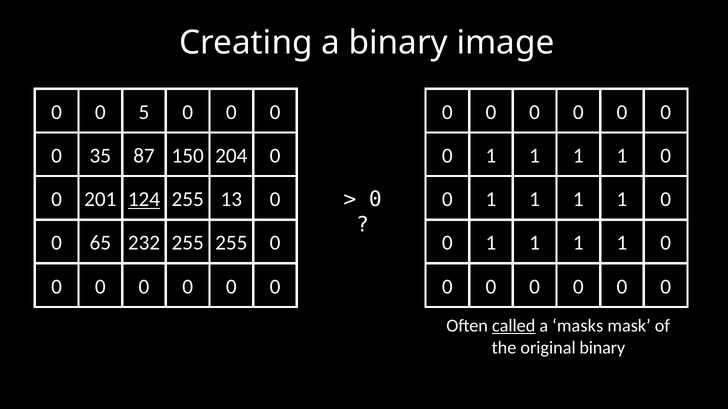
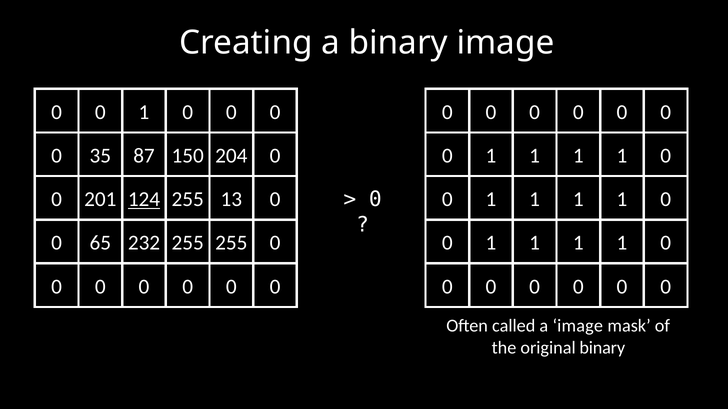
5: 5 -> 1 (144, 112)
called underline: present -> none (514, 326)
a masks: masks -> image (578, 326)
